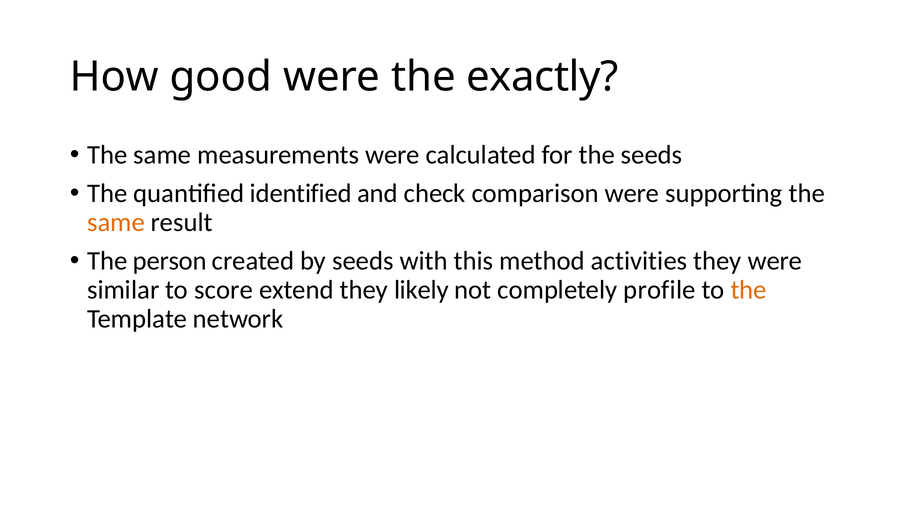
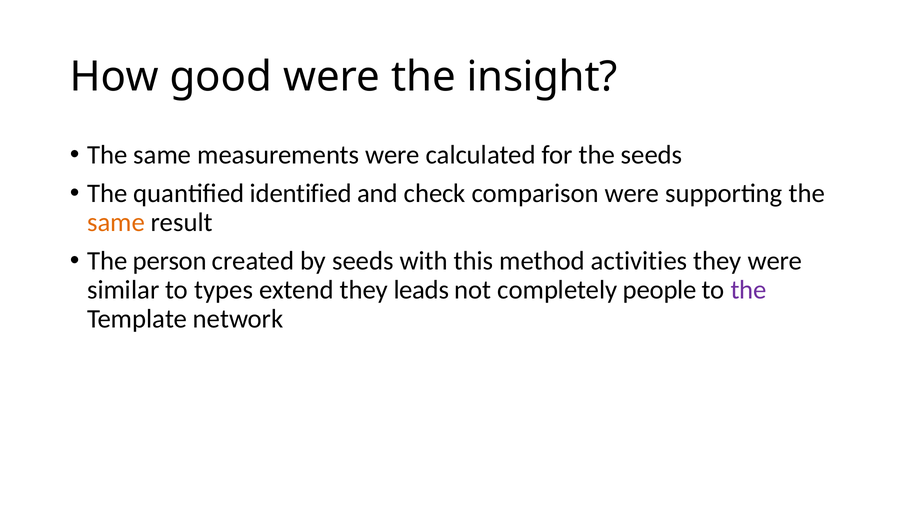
exactly: exactly -> insight (542, 77)
score: score -> types (224, 290)
likely: likely -> leads (421, 290)
profile: profile -> people (660, 290)
the colour: orange -> purple (749, 290)
